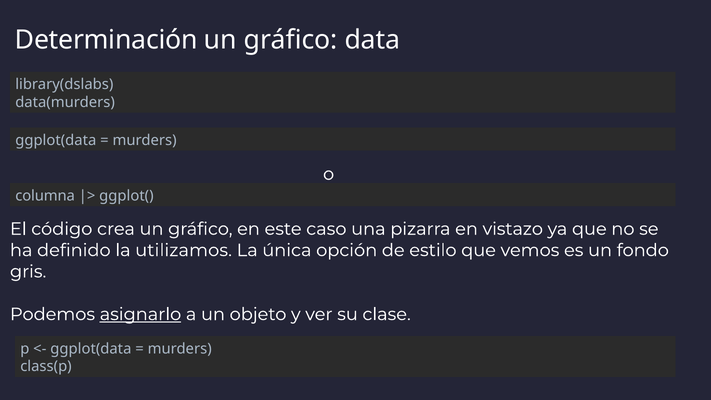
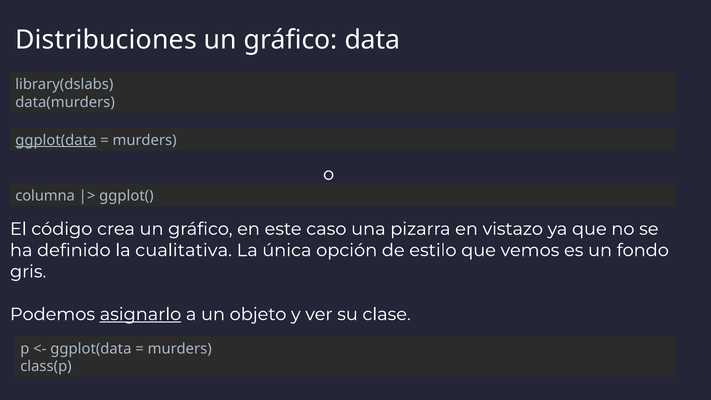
Determinación: Determinación -> Distribuciones (106, 40)
ggplot(data underline: none -> present (56, 140)
utilizamos: utilizamos -> cualitativa (184, 250)
